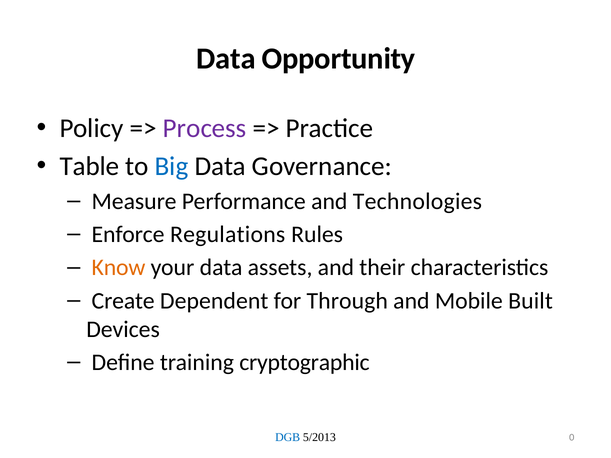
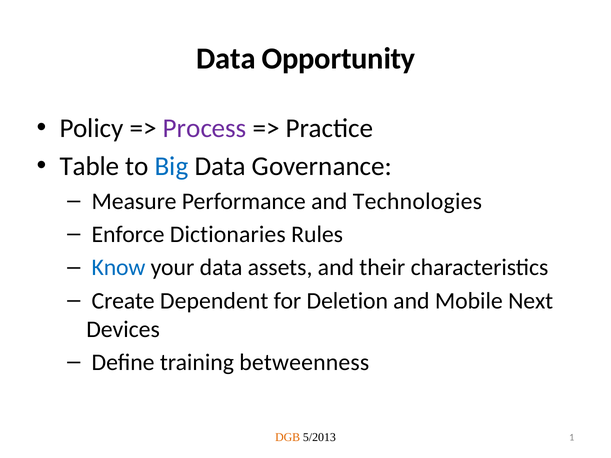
Regulations: Regulations -> Dictionaries (228, 235)
Know colour: orange -> blue (119, 268)
Through: Through -> Deletion (347, 301)
Built: Built -> Next (531, 301)
cryptographic: cryptographic -> betweenness (304, 363)
DGB colour: blue -> orange (288, 438)
0: 0 -> 1 (572, 438)
